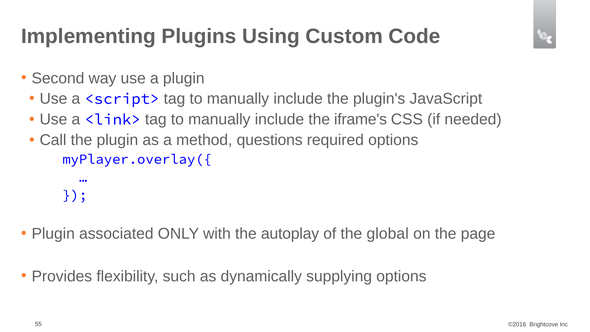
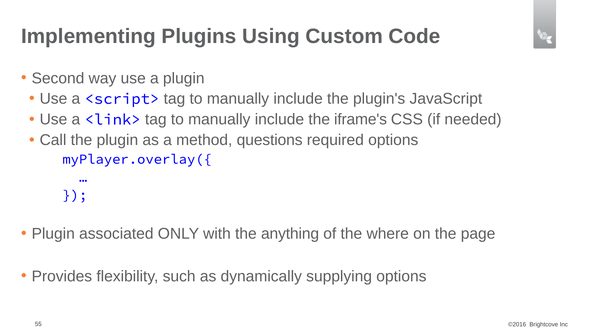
autoplay: autoplay -> anything (290, 234)
global: global -> where (388, 234)
